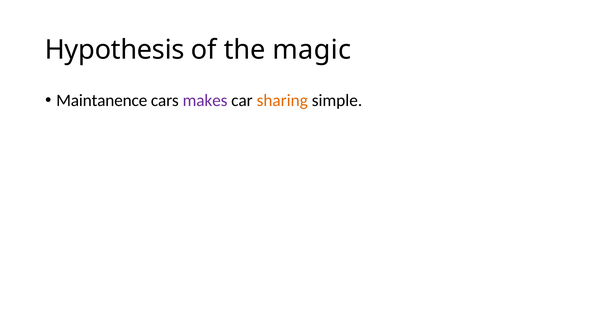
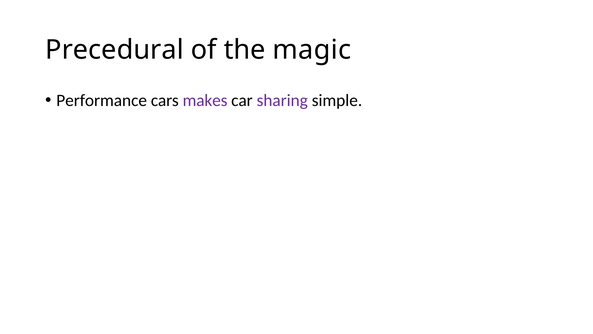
Hypothesis: Hypothesis -> Precedural (114, 50)
Maintanence: Maintanence -> Performance (102, 100)
sharing colour: orange -> purple (282, 100)
